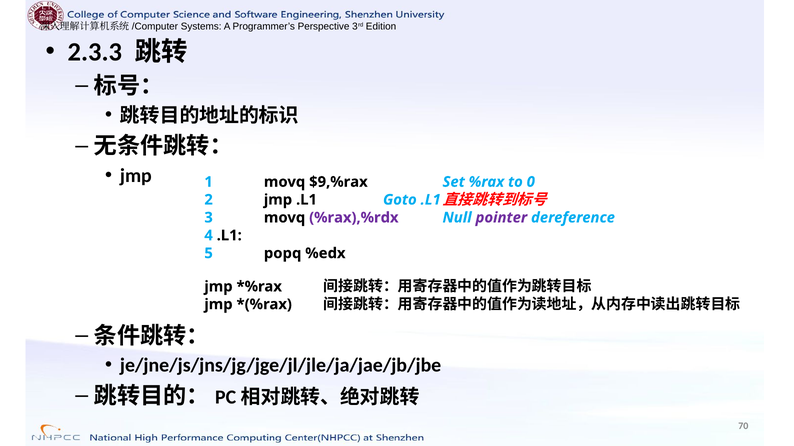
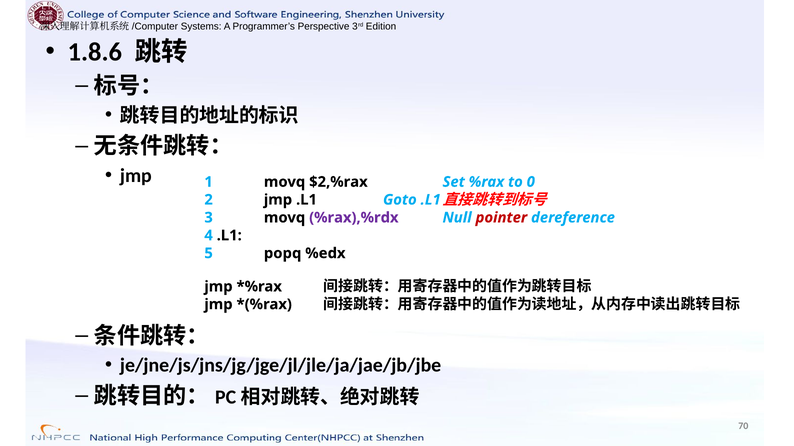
2.3.3: 2.3.3 -> 1.8.6 (95, 52)
$9,%rax: $9,%rax -> $2,%rax (338, 182)
pointer colour: purple -> red (501, 218)
